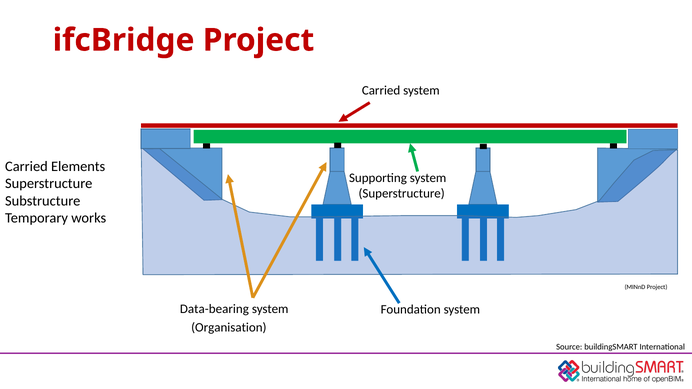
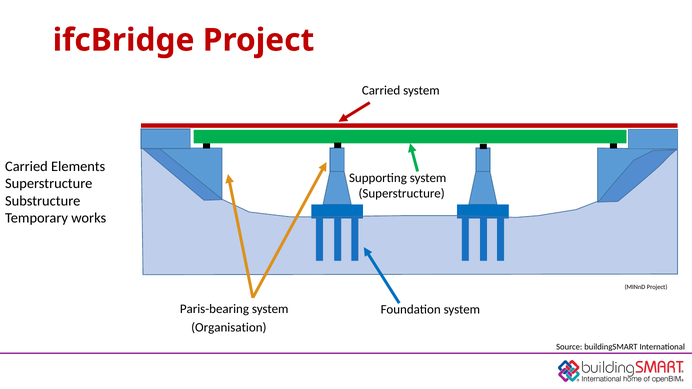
Data-bearing: Data-bearing -> Paris-bearing (214, 309)
